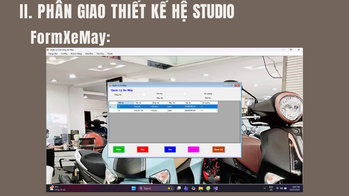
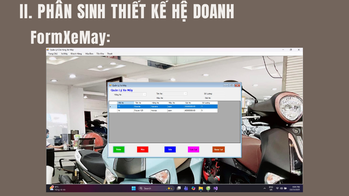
GIAO: GIAO -> SINH (92, 13)
STUDIO: STUDIO -> DOANH (214, 13)
